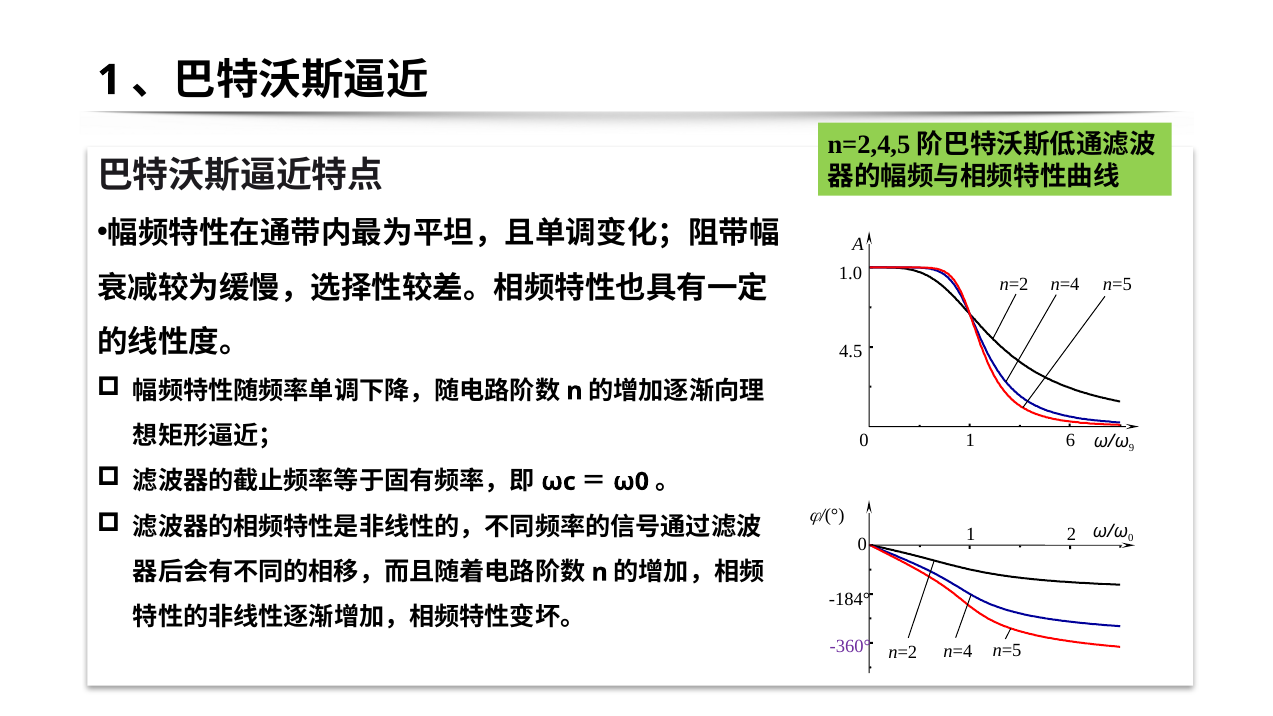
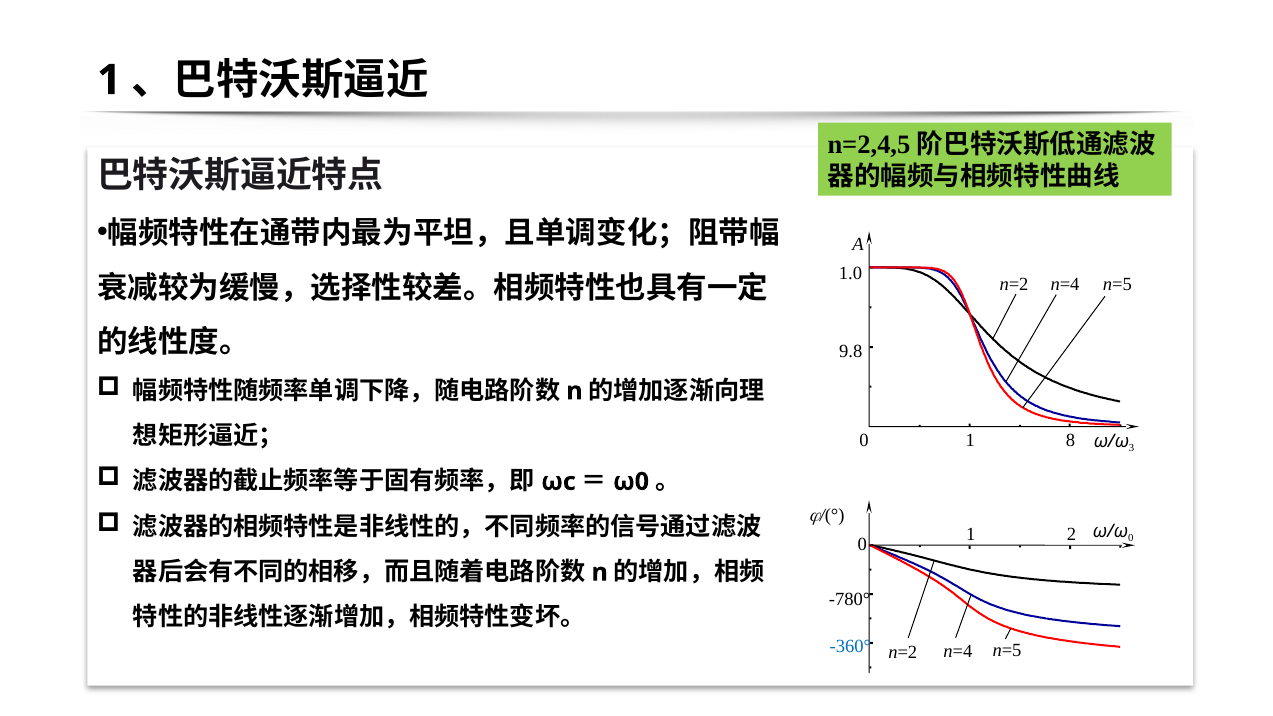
4.5: 4.5 -> 9.8 (851, 352)
6: 6 -> 8 (1070, 441)
9: 9 -> 3 (1132, 448)
-184°: -184° -> -780° (850, 599)
-360° colour: purple -> blue (850, 647)
